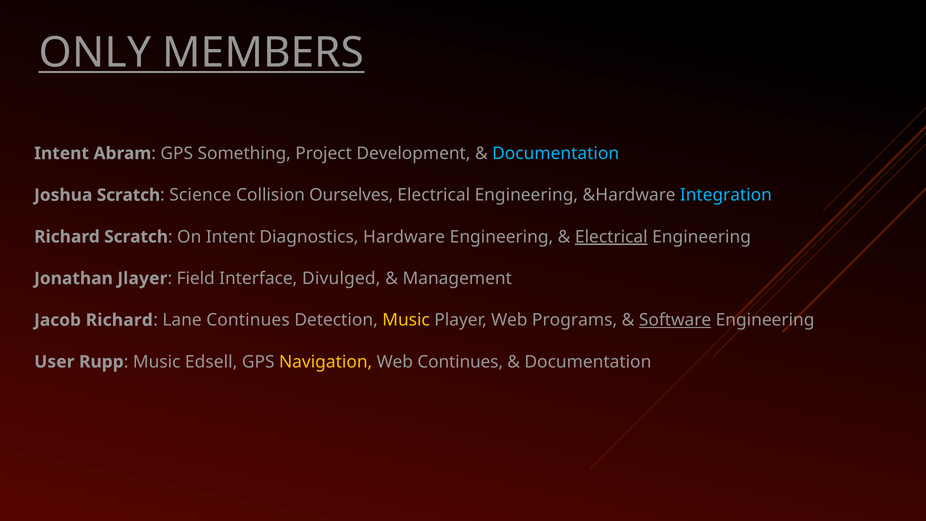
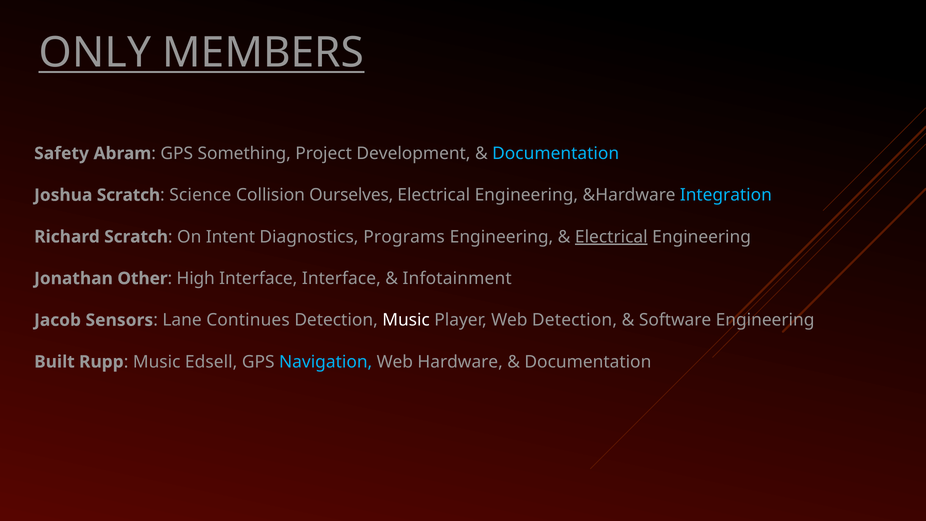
Intent: Intent -> Safety (62, 153)
Hardware: Hardware -> Programs (404, 237)
Jlayer: Jlayer -> Other (142, 278)
Field: Field -> High (196, 278)
Interface Divulged: Divulged -> Interface (341, 278)
Management: Management -> Infotainment (457, 278)
Jacob Richard: Richard -> Sensors (119, 320)
Music colour: yellow -> white (406, 320)
Web Programs: Programs -> Detection (575, 320)
Software underline: present -> none (675, 320)
User: User -> Built (54, 362)
Navigation colour: yellow -> light blue (326, 362)
Web Continues: Continues -> Hardware (460, 362)
